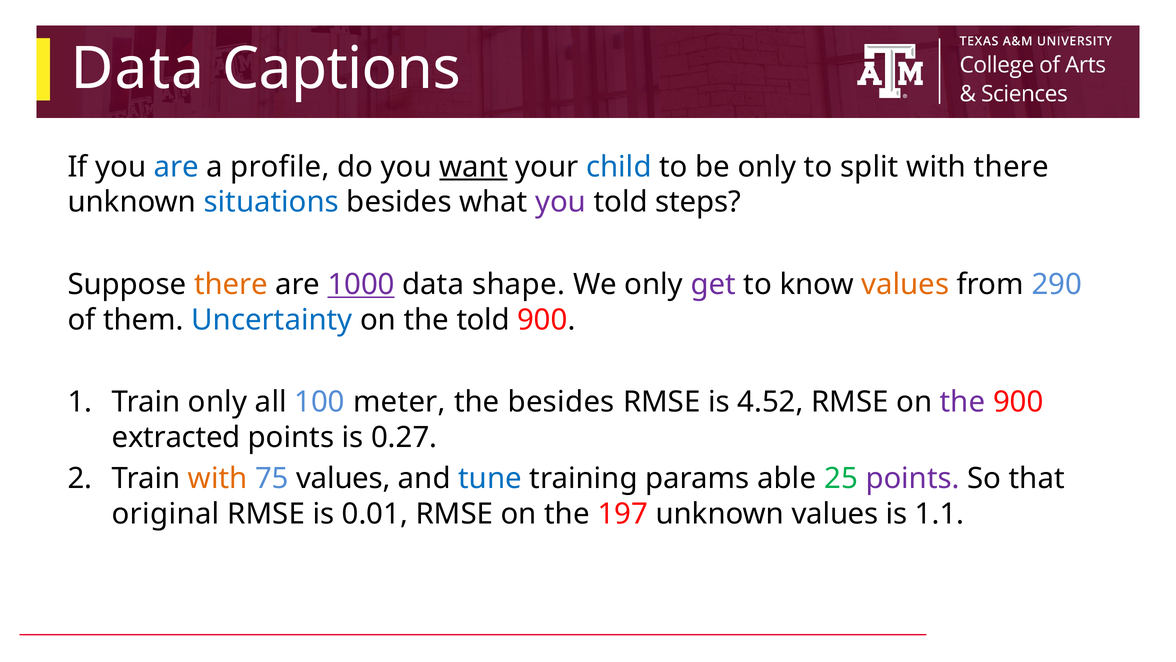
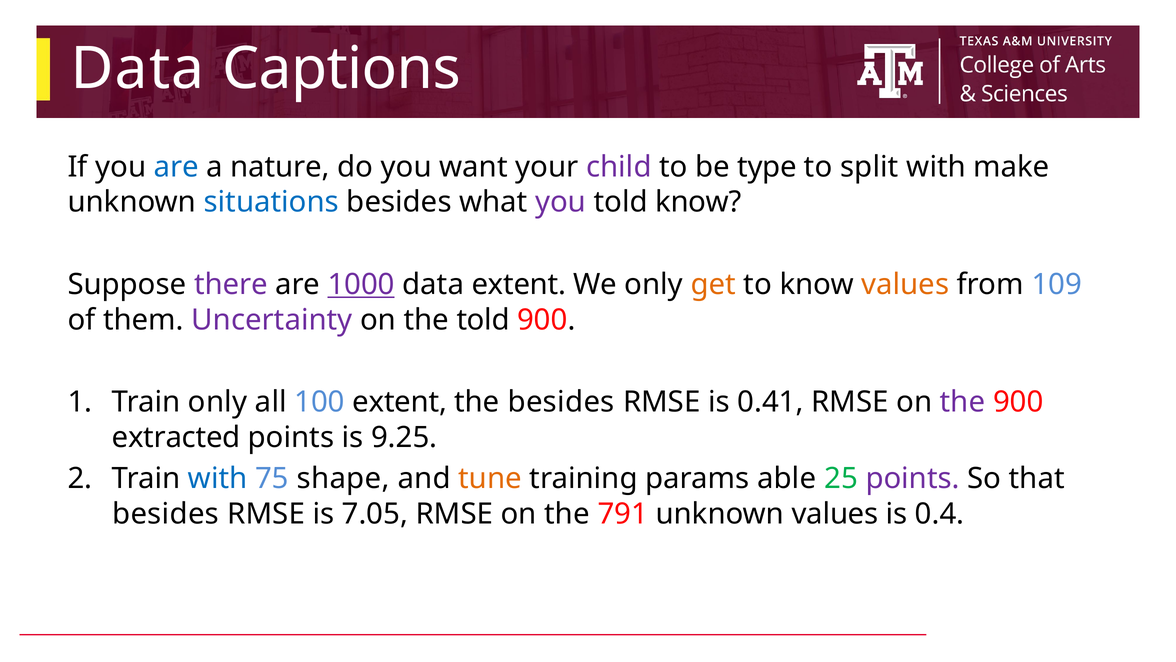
profile: profile -> nature (280, 167)
want underline: present -> none (474, 167)
child colour: blue -> purple (619, 167)
be only: only -> type (767, 167)
with there: there -> make (1011, 167)
told steps: steps -> know (698, 202)
there colour: orange -> purple (231, 284)
data shape: shape -> extent (519, 284)
get colour: purple -> orange (713, 284)
290: 290 -> 109 (1057, 284)
Uncertainty colour: blue -> purple (272, 320)
100 meter: meter -> extent (400, 402)
4.52: 4.52 -> 0.41 (770, 402)
0.27: 0.27 -> 9.25 (404, 437)
with colour: orange -> blue (218, 478)
75 values: values -> shape (343, 478)
tune colour: blue -> orange (490, 478)
original: original -> besides (166, 514)
0.01: 0.01 -> 7.05 (375, 514)
197: 197 -> 791 (623, 514)
1.1: 1.1 -> 0.4 (940, 514)
